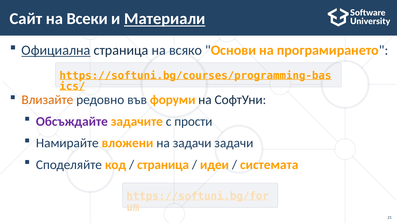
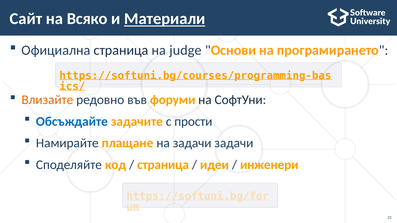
Всеки: Всеки -> Всяко (87, 19)
Официална underline: present -> none (56, 50)
всяко: всяко -> judge (185, 50)
Обсъждайте colour: purple -> blue (72, 122)
вложени: вложени -> плащане (127, 143)
системата: системата -> инженери (269, 165)
